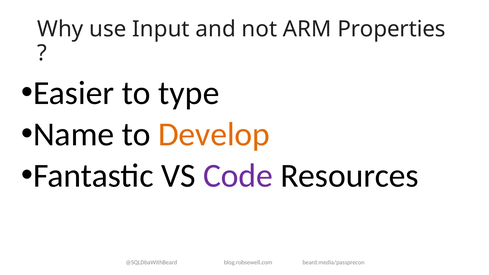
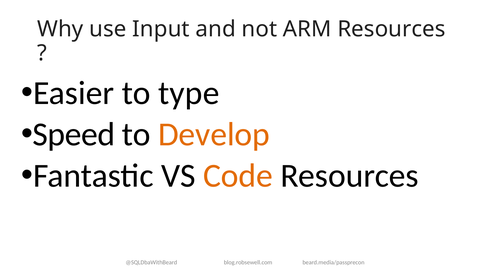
ARM Properties: Properties -> Resources (391, 29)
Name: Name -> Speed (74, 134)
Code colour: purple -> orange (238, 176)
